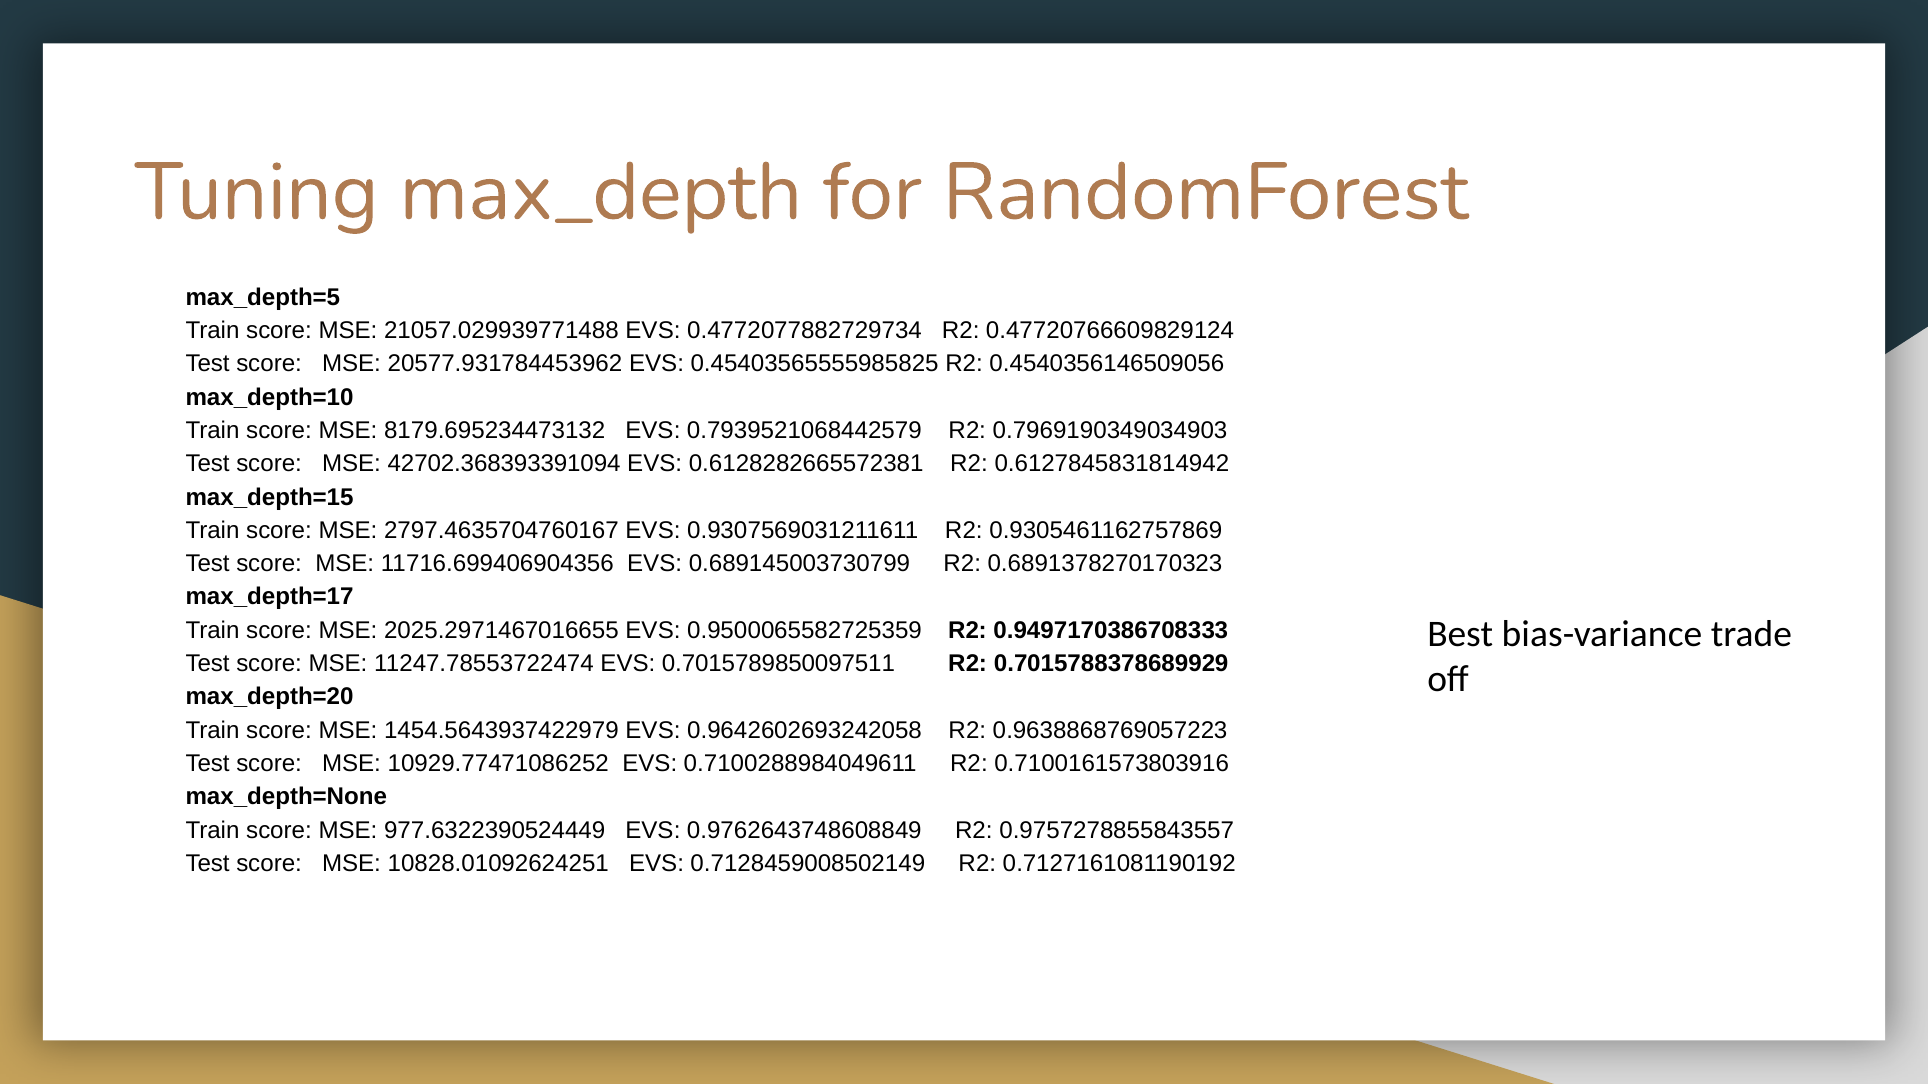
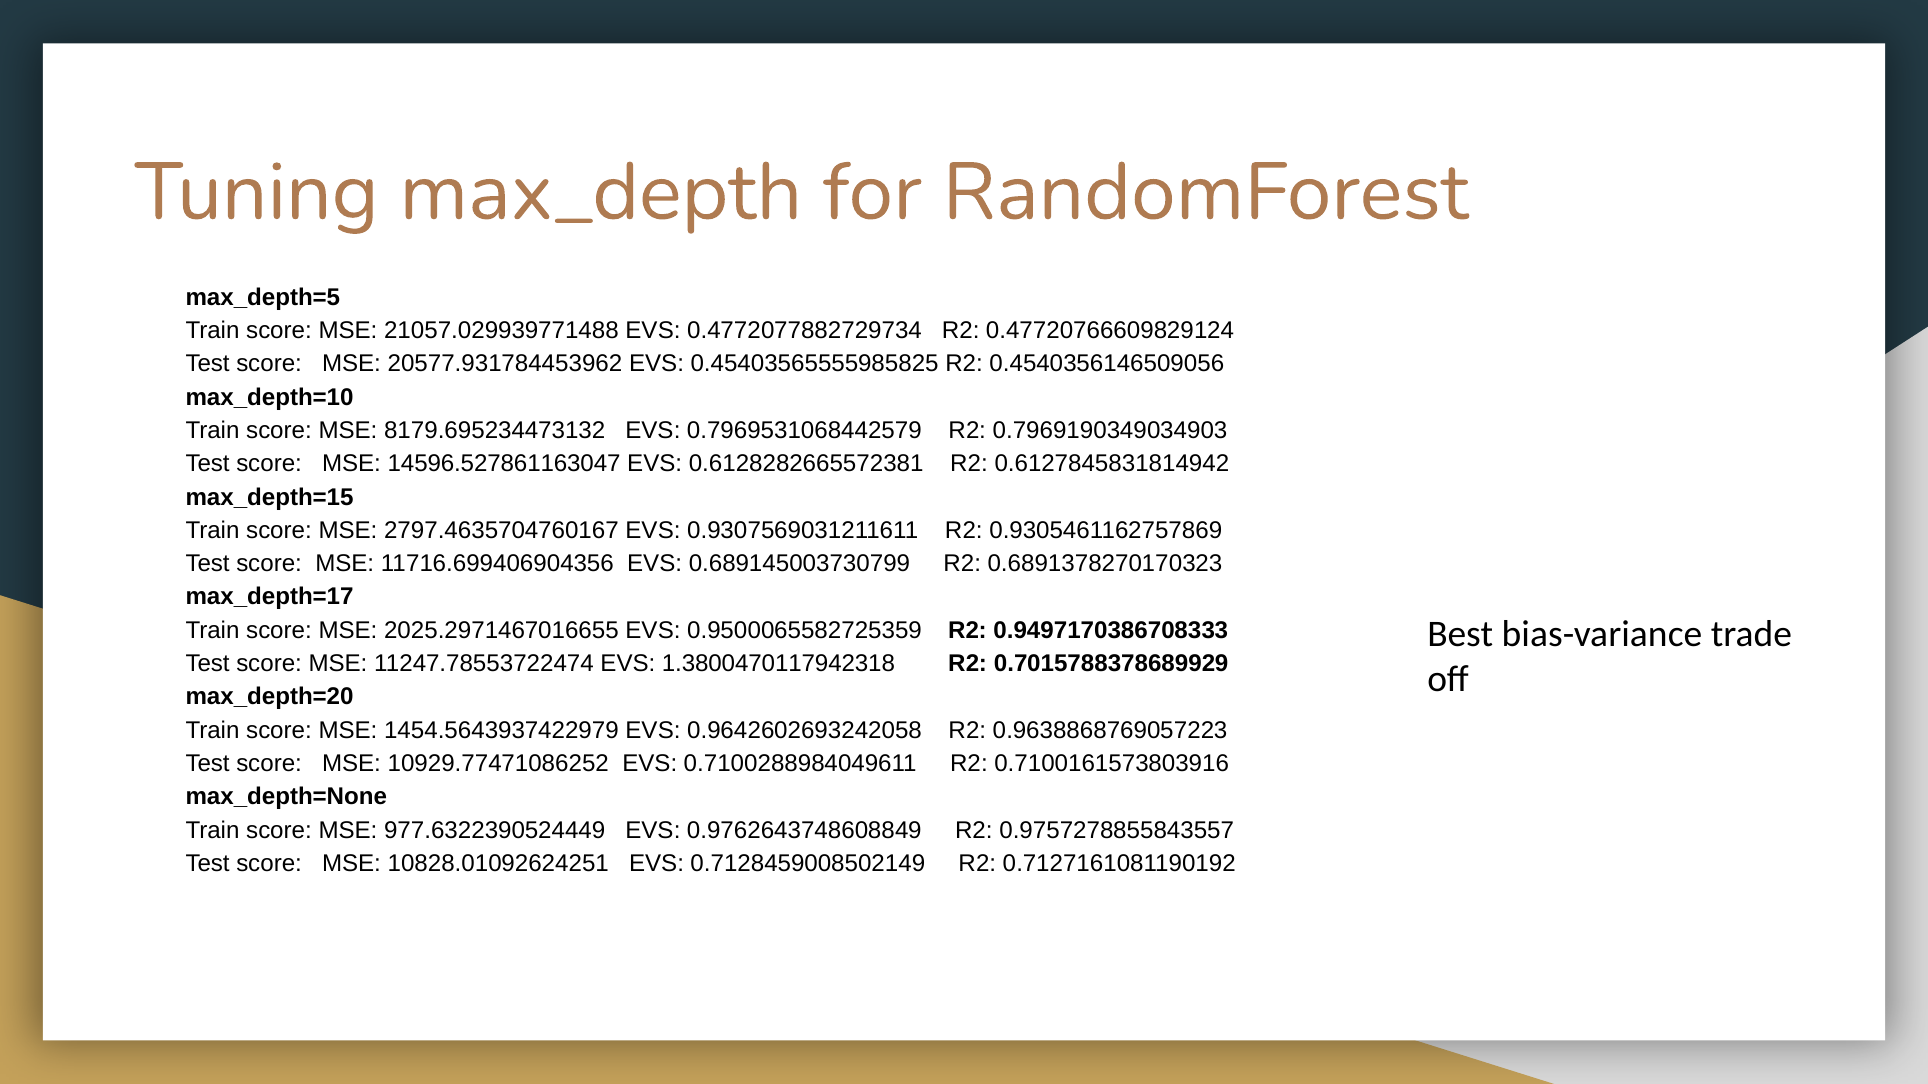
0.7939521068442579: 0.7939521068442579 -> 0.7969531068442579 (804, 431)
42702.368393391094: 42702.368393391094 -> 14596.527861163047 (504, 464)
0.7015789850097511: 0.7015789850097511 -> 1.3800470117942318 (778, 664)
